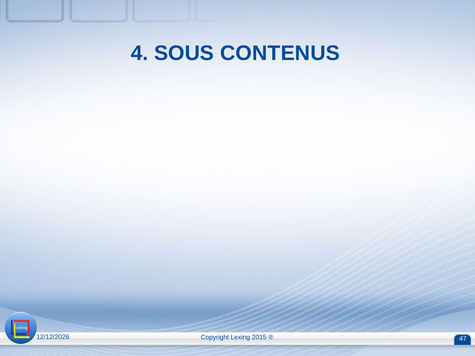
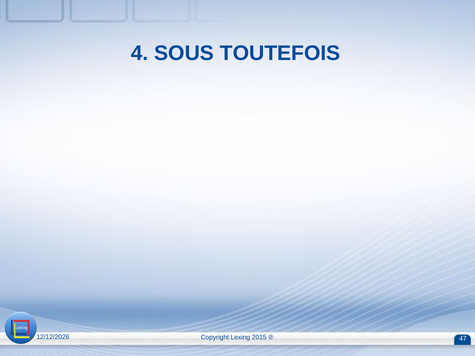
CONTENUS: CONTENUS -> TOUTEFOIS (280, 53)
